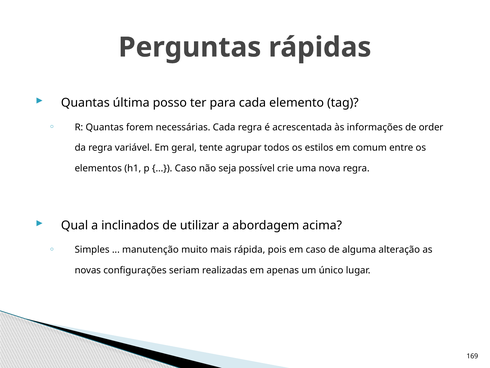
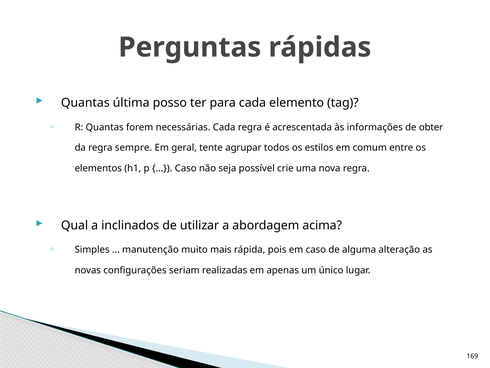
order: order -> obter (431, 127)
variável: variável -> sempre (134, 148)
